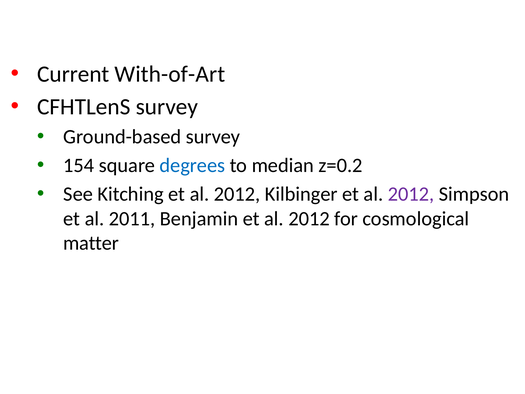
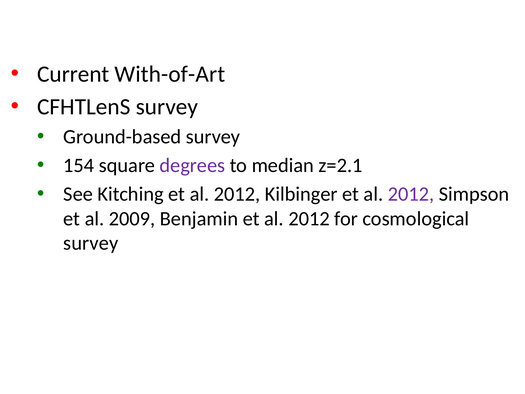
degrees colour: blue -> purple (192, 165)
z=0.2: z=0.2 -> z=2.1 (341, 165)
2011: 2011 -> 2009 (132, 219)
matter: matter -> survey (91, 243)
